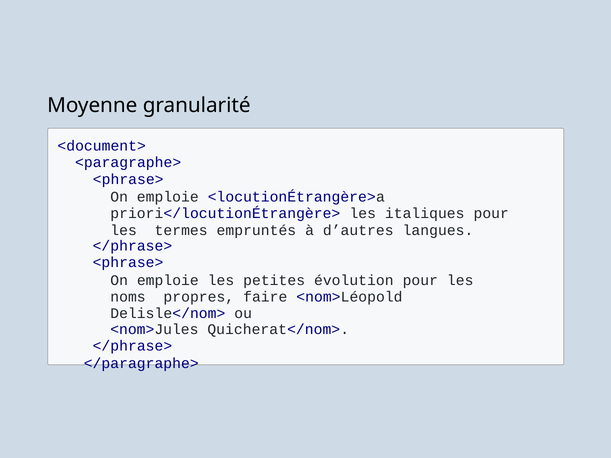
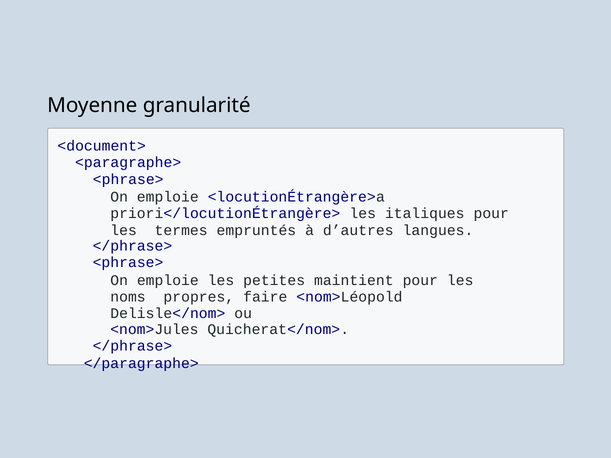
évolution: évolution -> maintient (354, 280)
